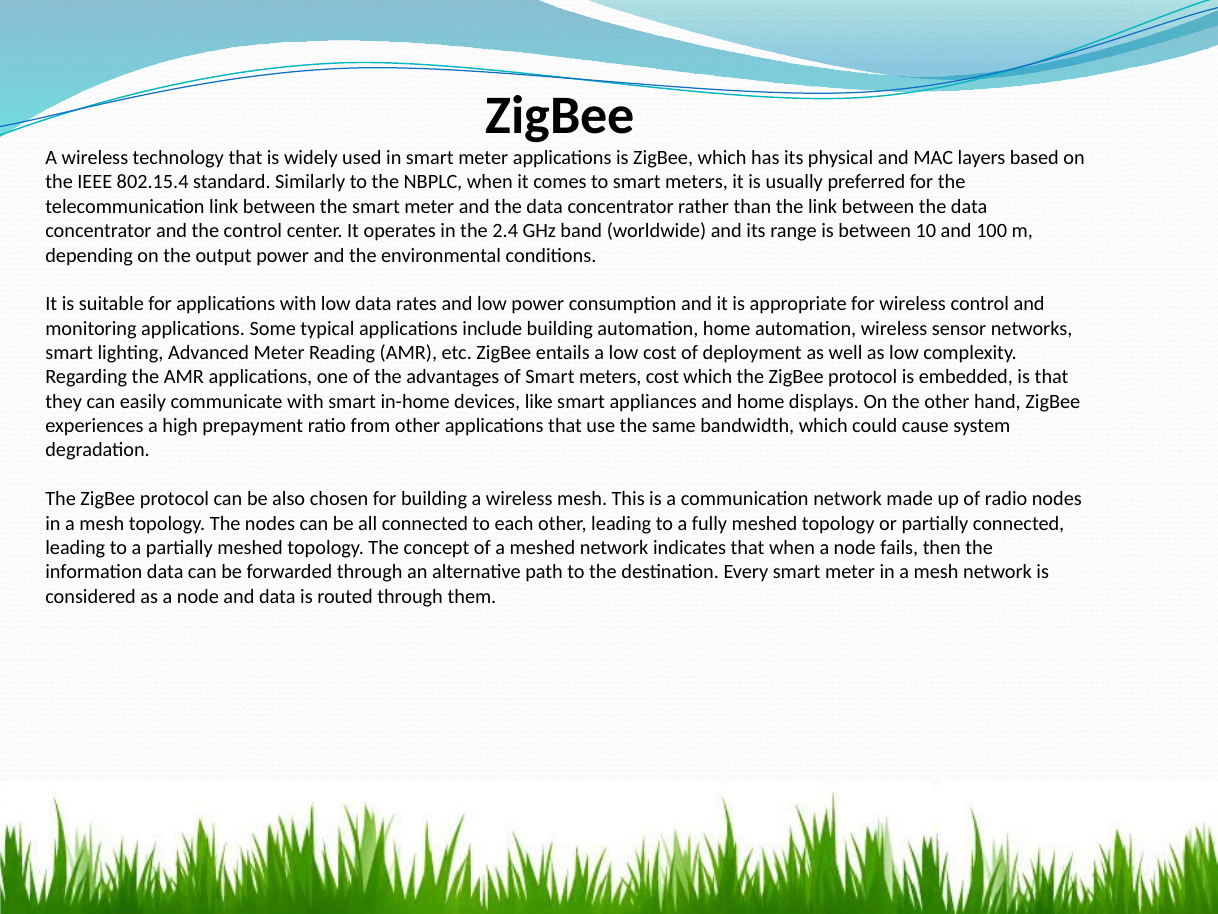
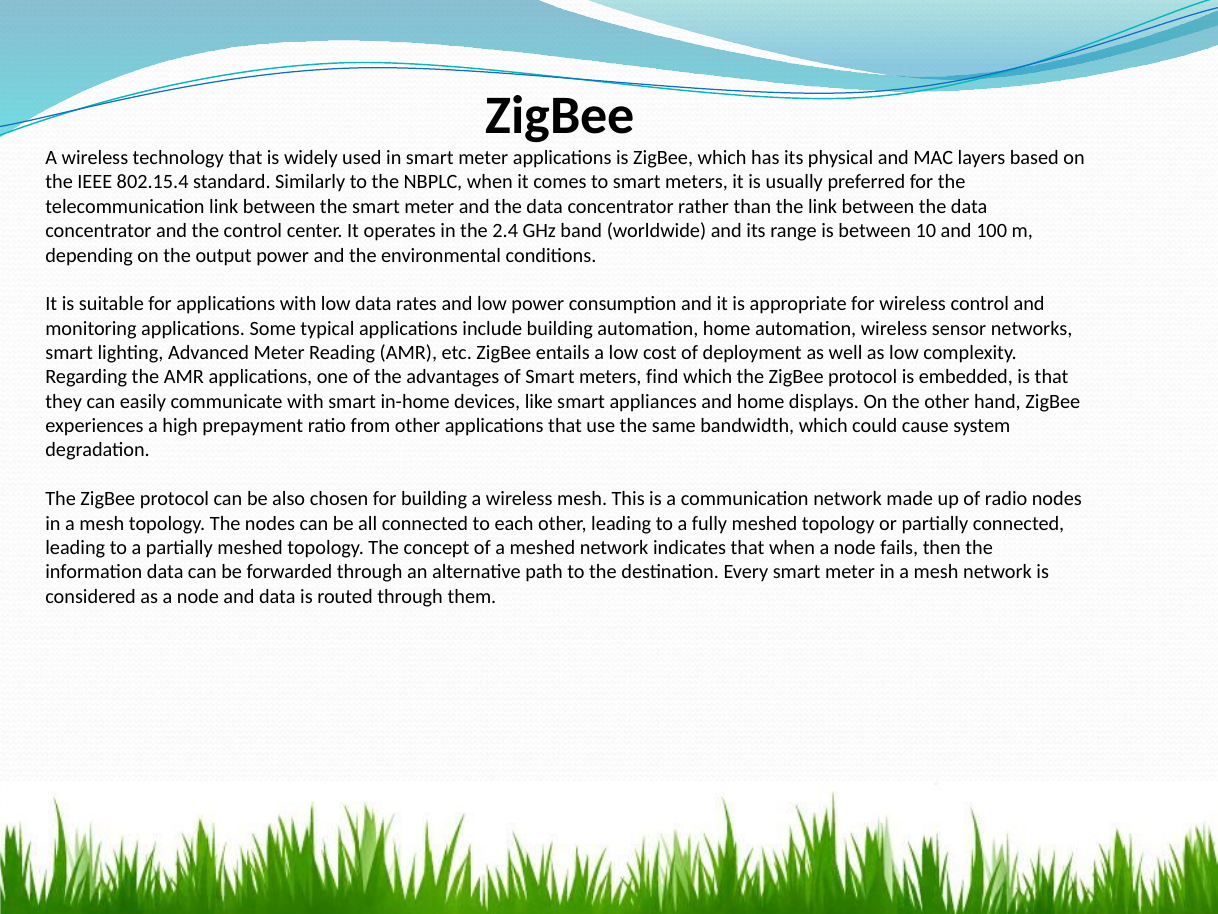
meters cost: cost -> find (662, 377)
